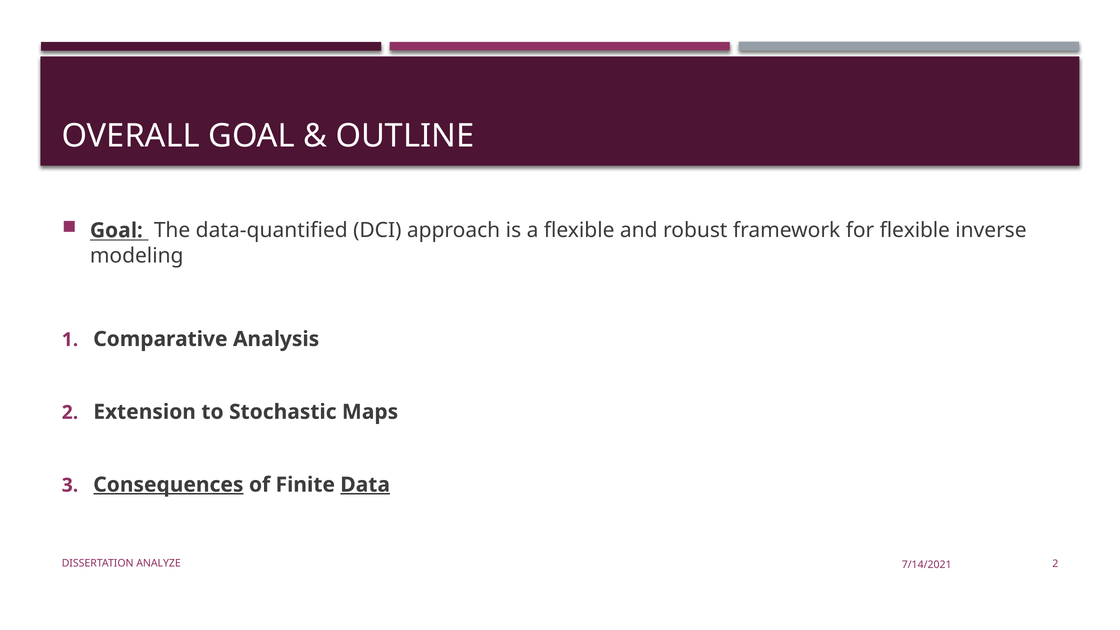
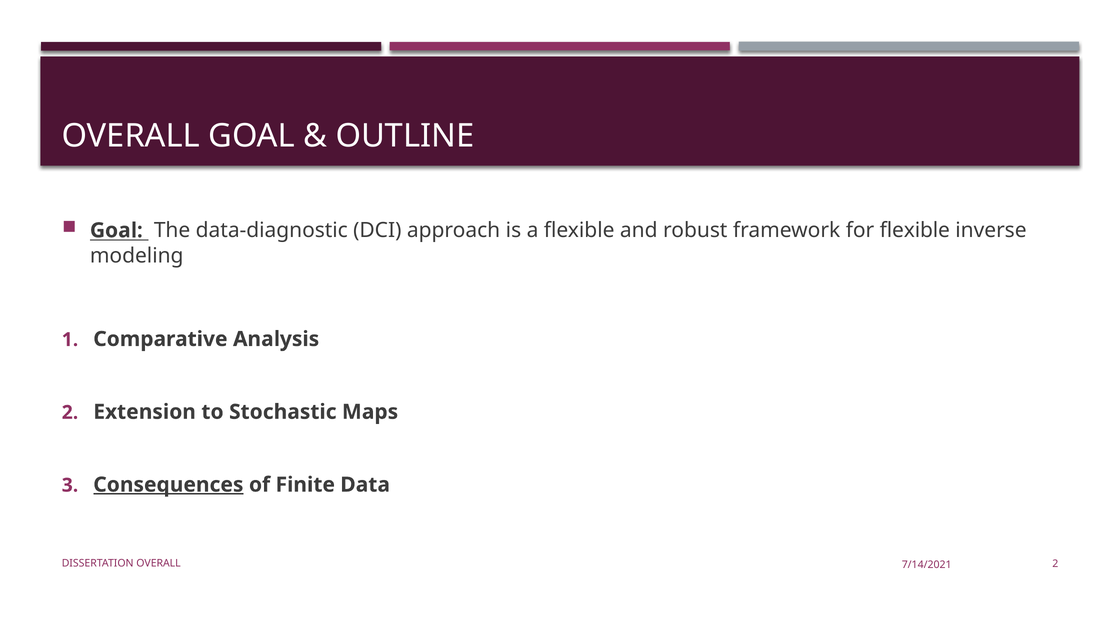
data-quantified: data-quantified -> data-diagnostic (272, 230)
Data underline: present -> none (365, 485)
DISSERTATION ANALYZE: ANALYZE -> OVERALL (159, 563)
